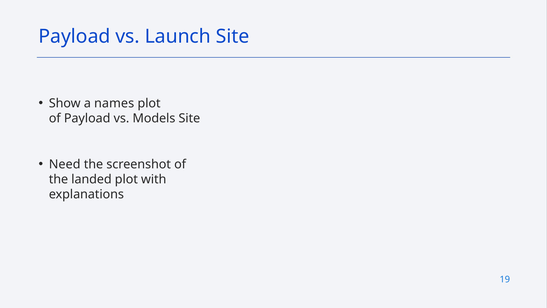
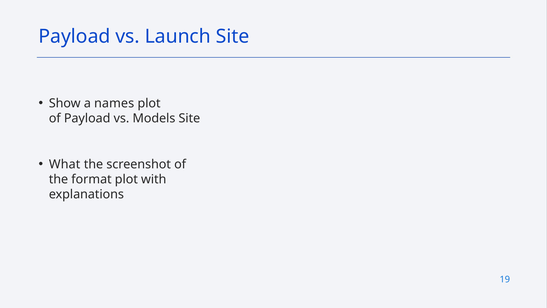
Need: Need -> What (65, 164)
landed: landed -> format (91, 179)
